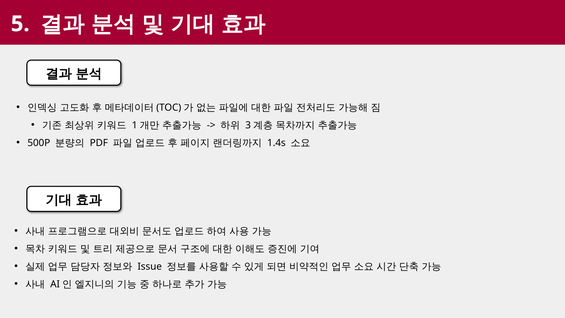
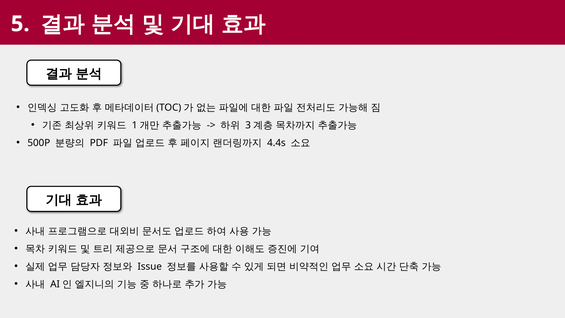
1.4s: 1.4s -> 4.4s (276, 143)
